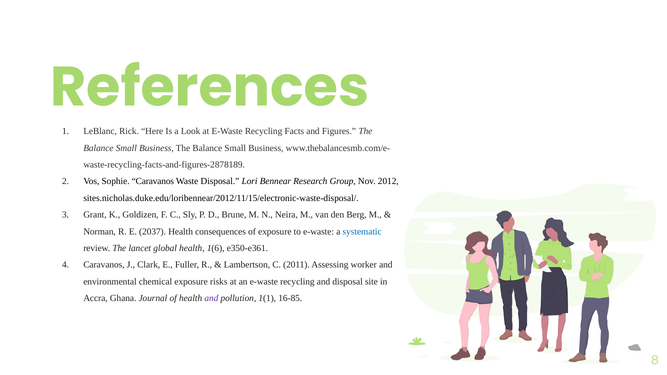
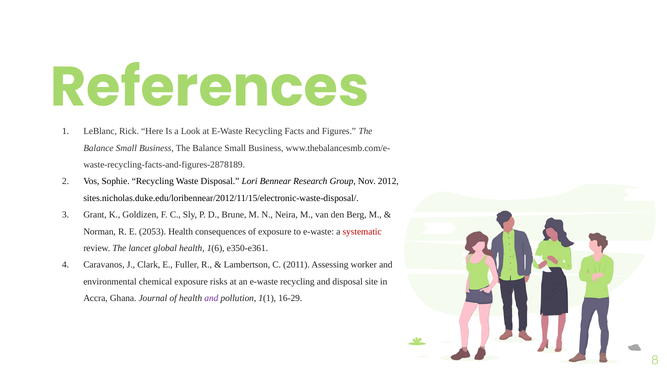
Sophie Caravanos: Caravanos -> Recycling (153, 181)
2037: 2037 -> 2053 (153, 232)
systematic colour: blue -> red (362, 232)
16-85: 16-85 -> 16-29 (290, 298)
